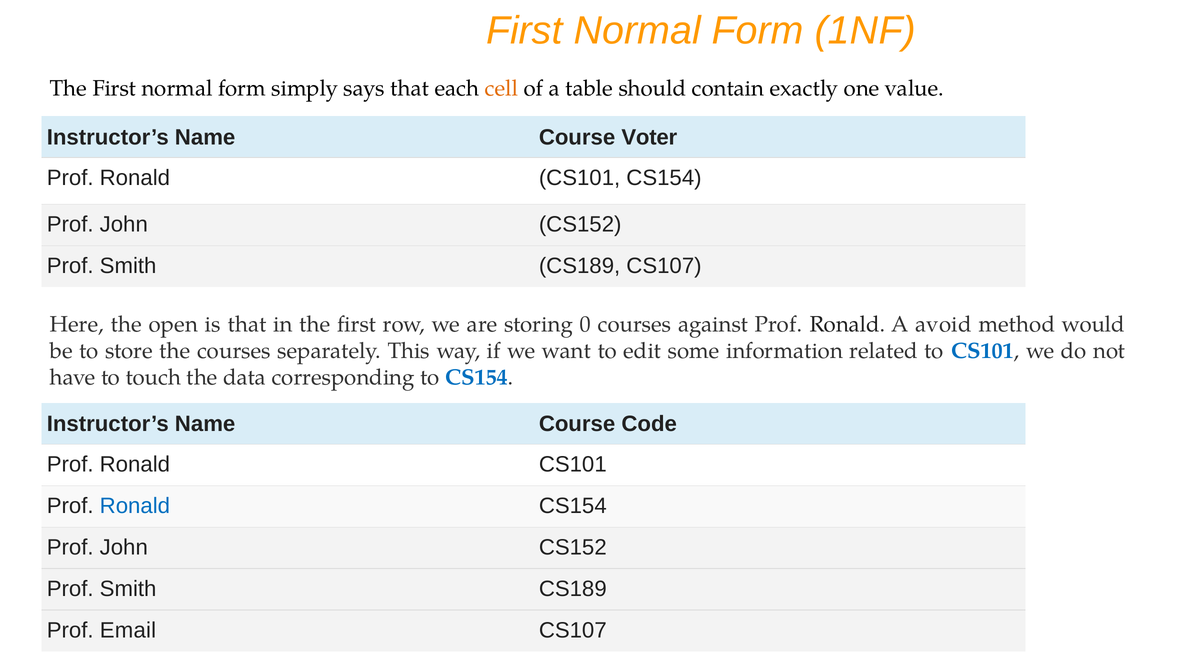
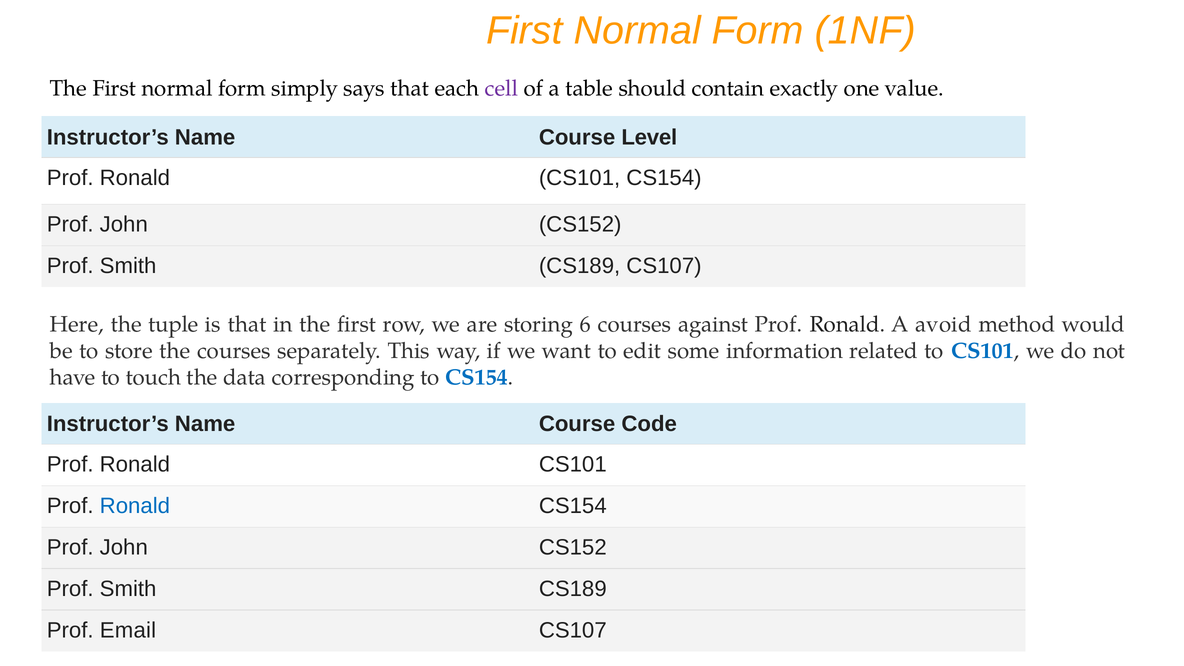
cell colour: orange -> purple (501, 89)
Voter: Voter -> Level (649, 137)
open: open -> tuple (174, 324)
0: 0 -> 6 (585, 324)
